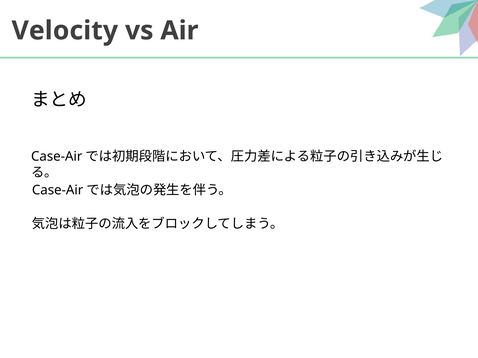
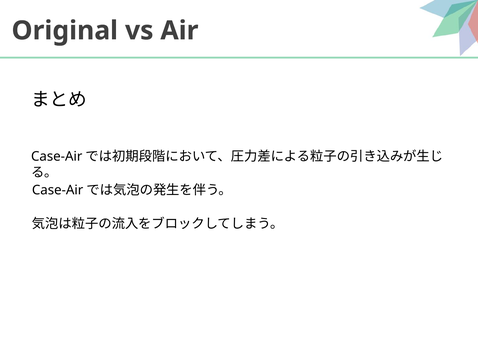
Velocity: Velocity -> Original (65, 31)
